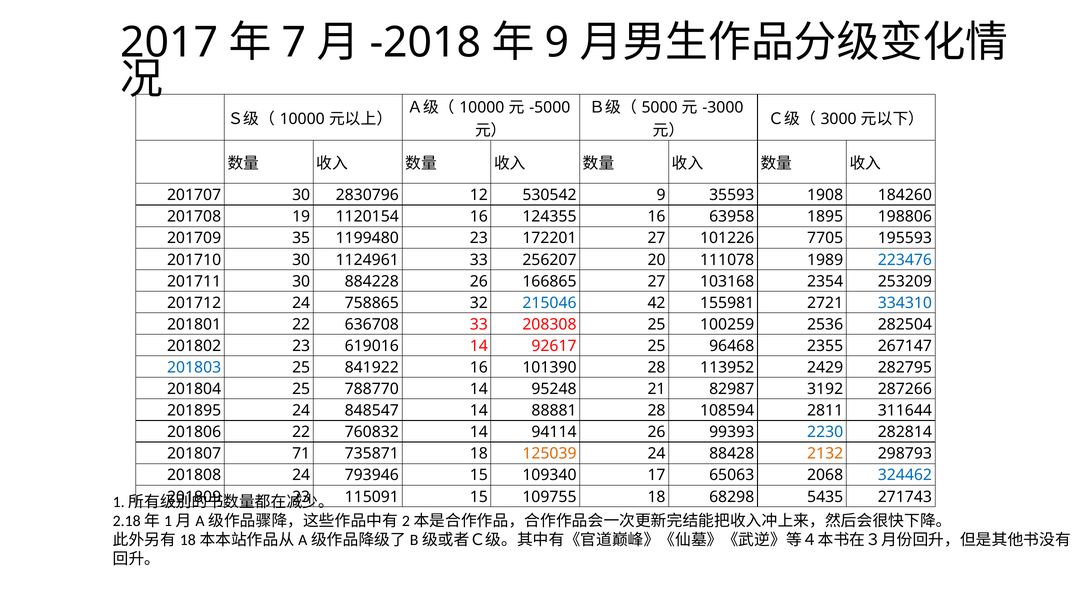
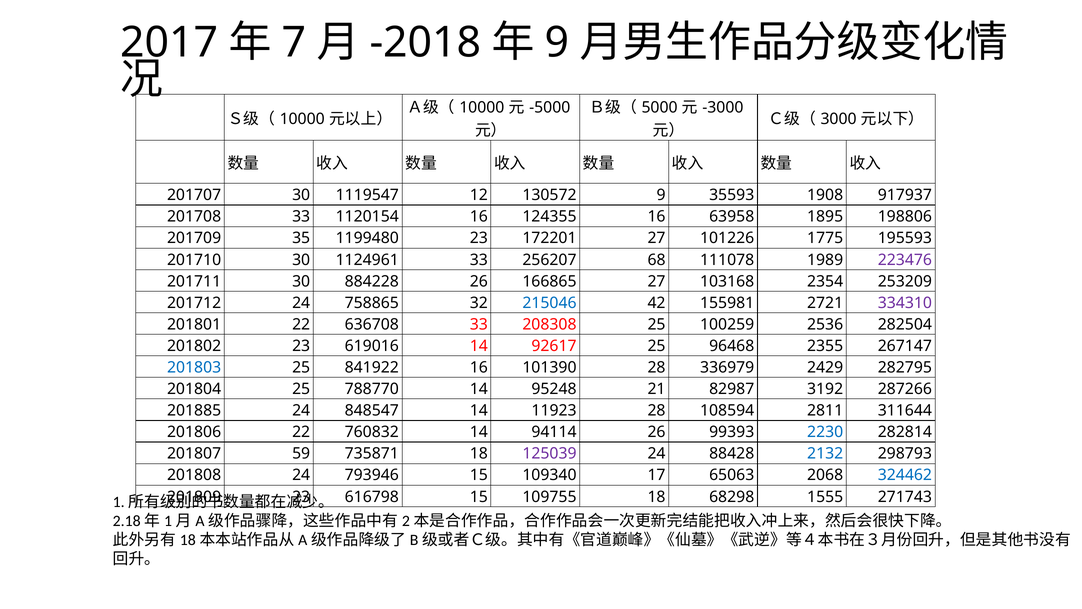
2830796: 2830796 -> 1119547 (367, 195)
530542: 530542 -> 130572 (549, 195)
184260: 184260 -> 917937 (905, 195)
201708 19: 19 -> 33 (301, 217)
7705: 7705 -> 1775 (825, 238)
20: 20 -> 68 (657, 260)
223476 colour: blue -> purple (905, 260)
334310 colour: blue -> purple (905, 303)
113952: 113952 -> 336979 (727, 367)
201895: 201895 -> 201885 (194, 410)
88881: 88881 -> 11923 (554, 410)
71: 71 -> 59 (301, 453)
125039 colour: orange -> purple (549, 453)
2132 colour: orange -> blue (825, 453)
115091: 115091 -> 616798 (372, 497)
5435: 5435 -> 1555 (825, 497)
